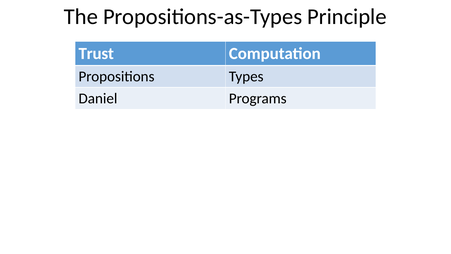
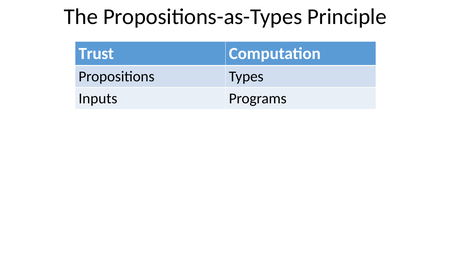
Daniel: Daniel -> Inputs (98, 98)
